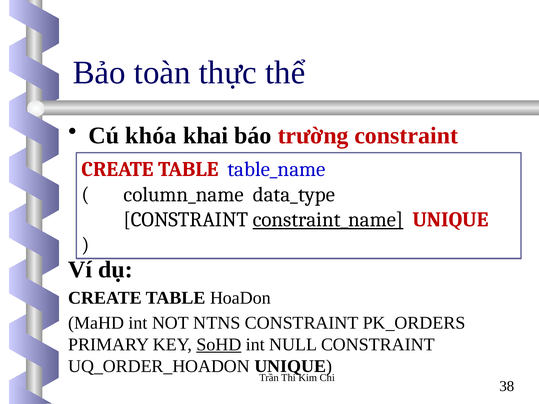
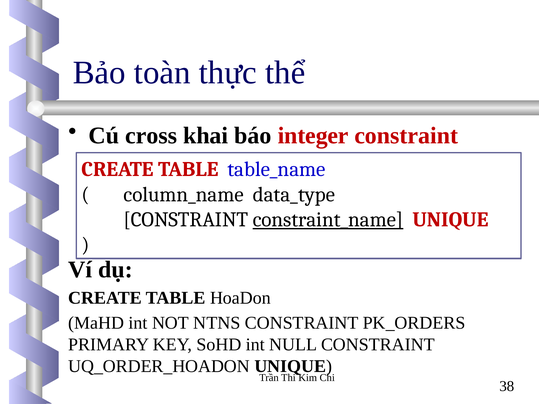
khóa: khóa -> cross (151, 136)
trường: trường -> integer (313, 136)
SoHD underline: present -> none (219, 345)
